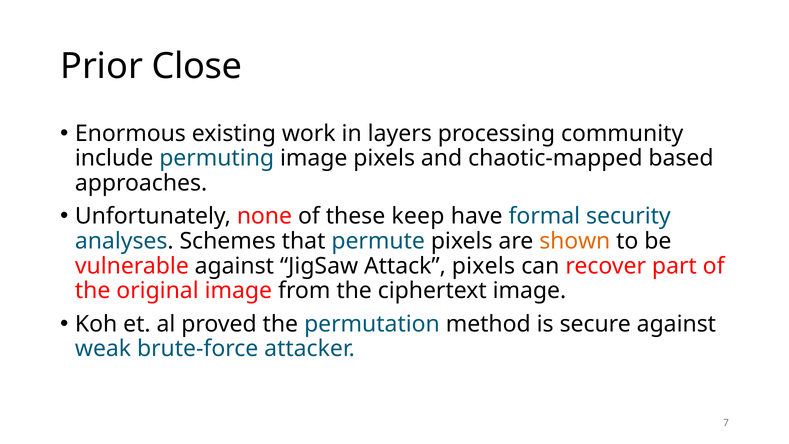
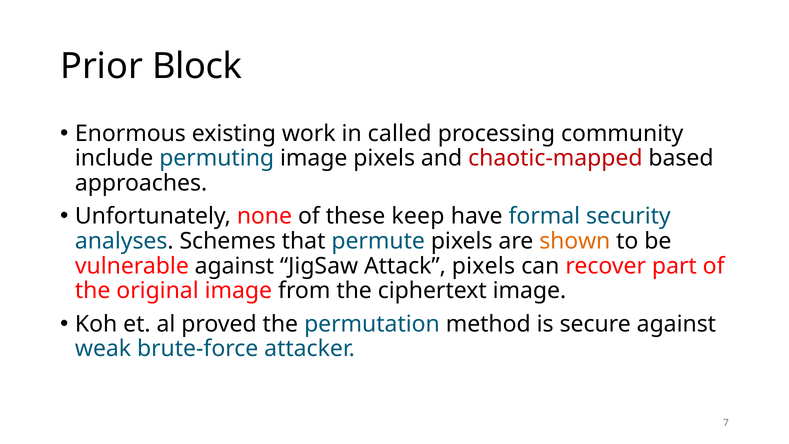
Close: Close -> Block (197, 66)
layers: layers -> called (400, 133)
chaotic-mapped colour: black -> red (555, 158)
